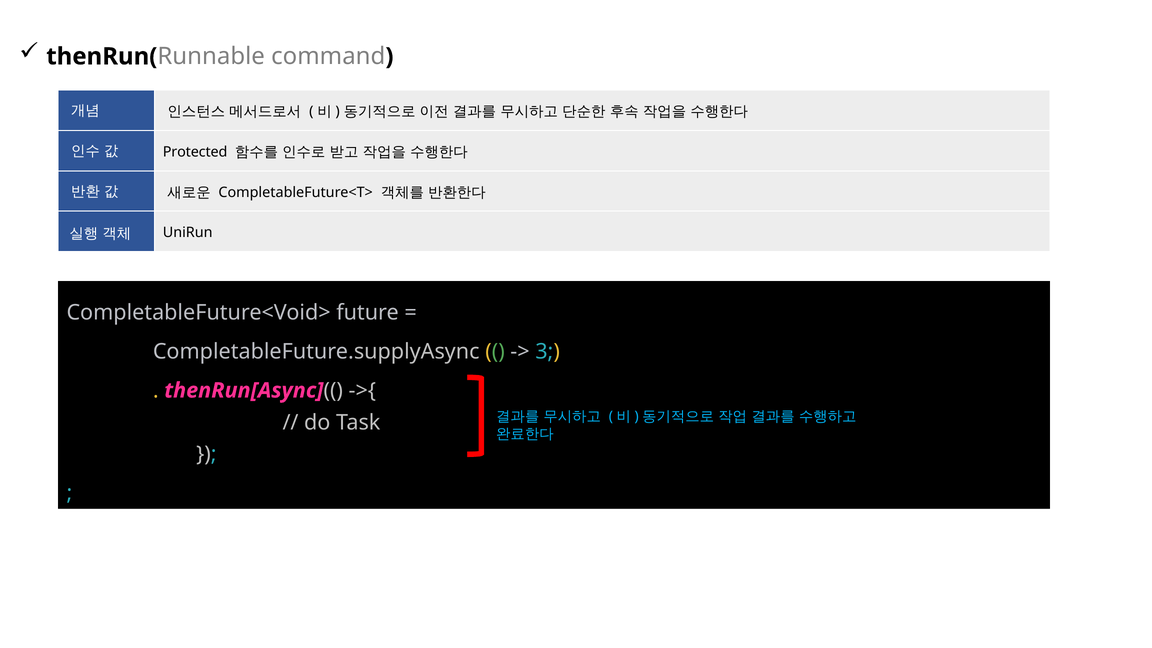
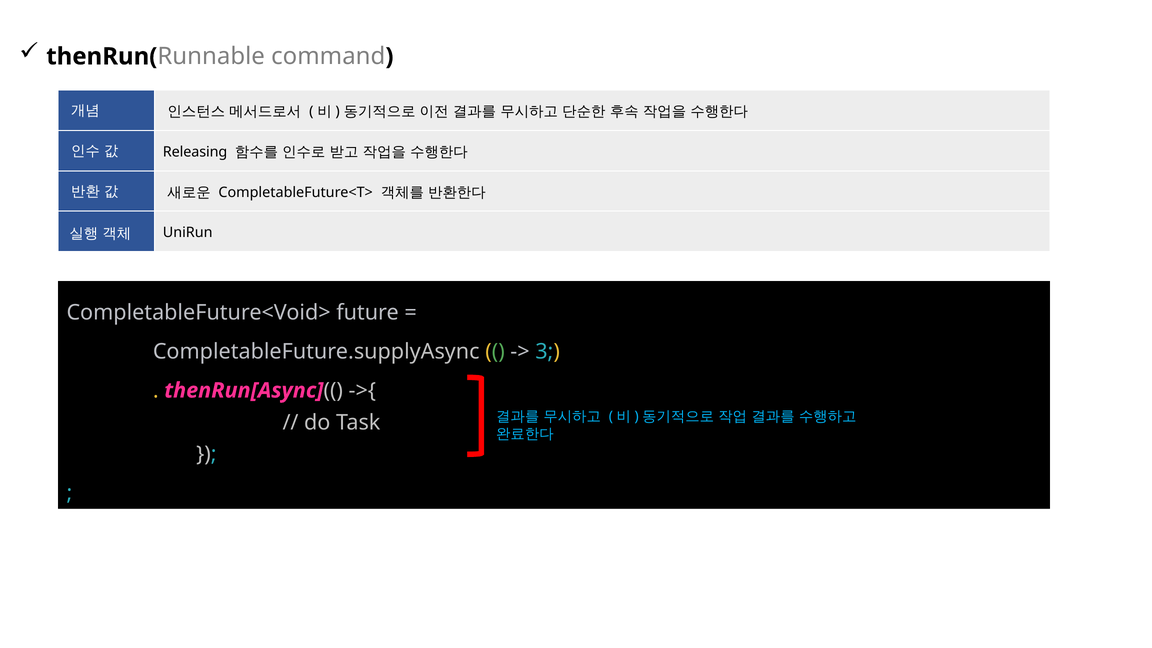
Protected: Protected -> Releasing (195, 152)
